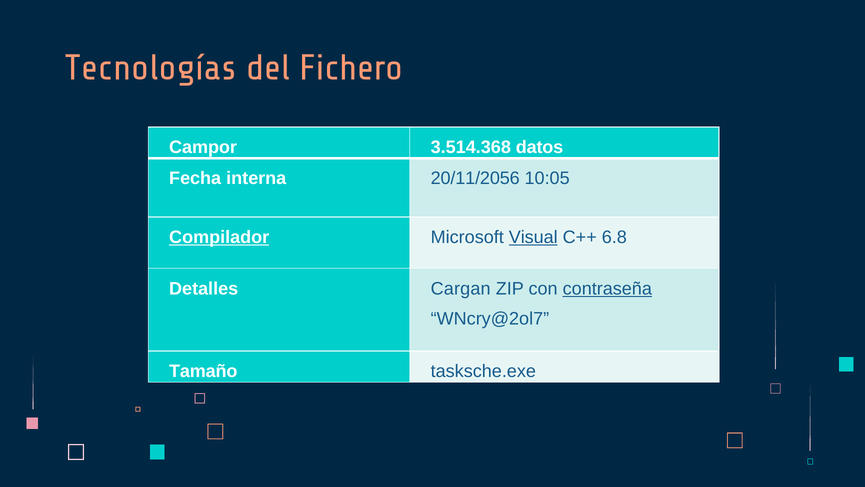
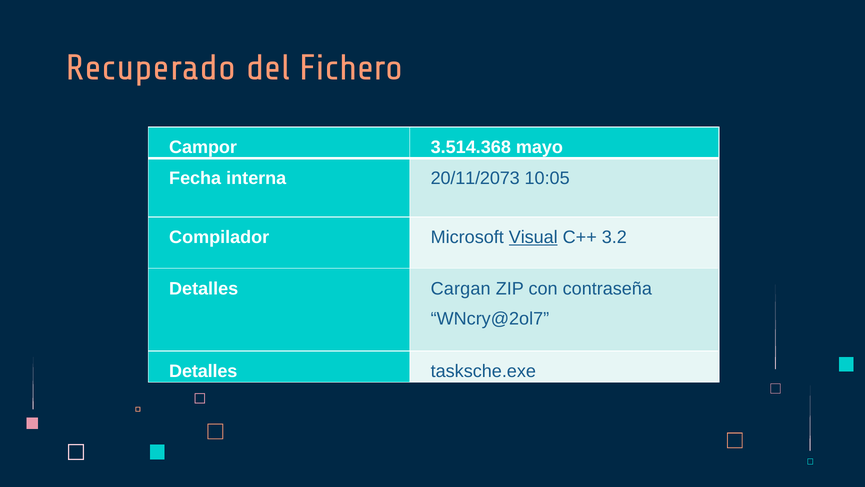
Tecnologías: Tecnologías -> Recuperado (151, 68)
datos: datos -> mayo (539, 147)
20/11/2056: 20/11/2056 -> 20/11/2073 (475, 178)
Compilador underline: present -> none (219, 237)
6.8: 6.8 -> 3.2 (614, 237)
contraseña underline: present -> none (607, 288)
Tamaño: Tamaño -> Detalles (203, 371)
